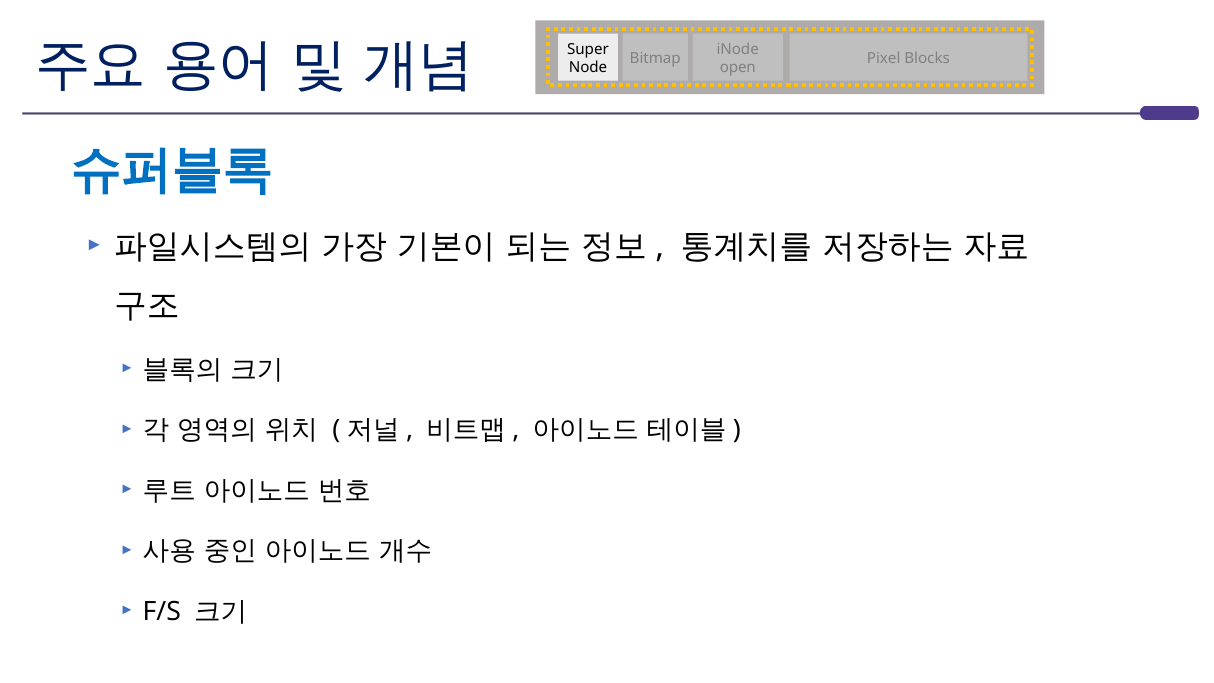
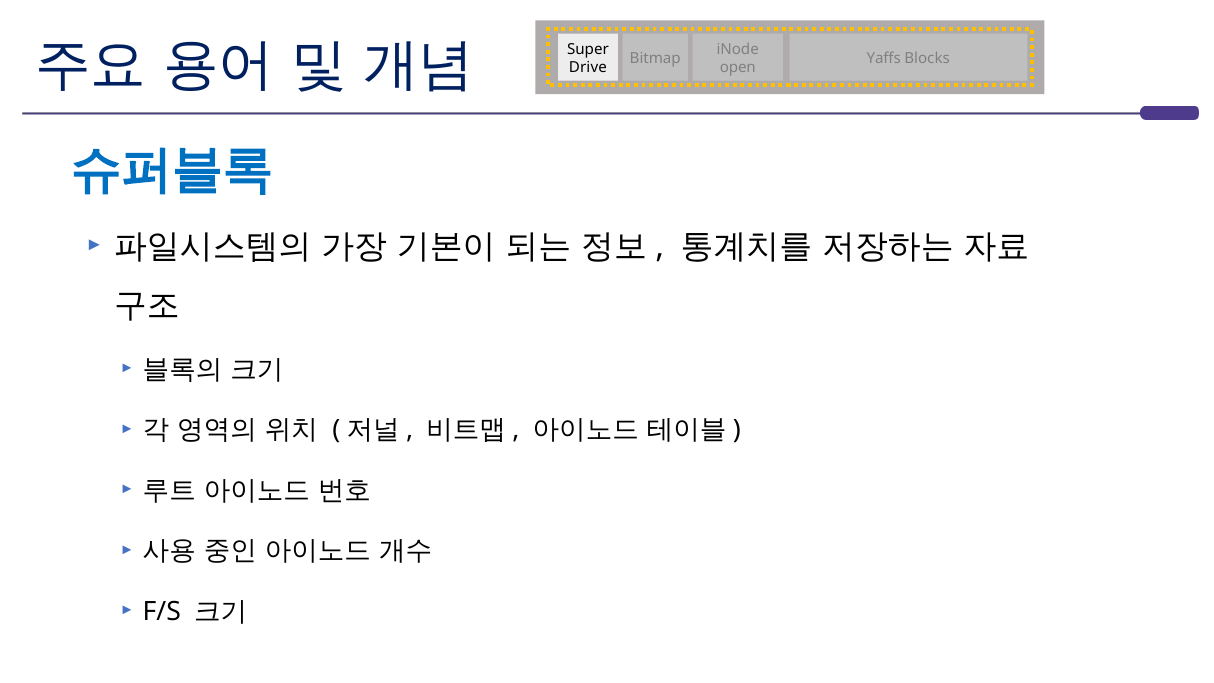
Pixel: Pixel -> Yaffs (884, 58)
Node: Node -> Drive (588, 67)
